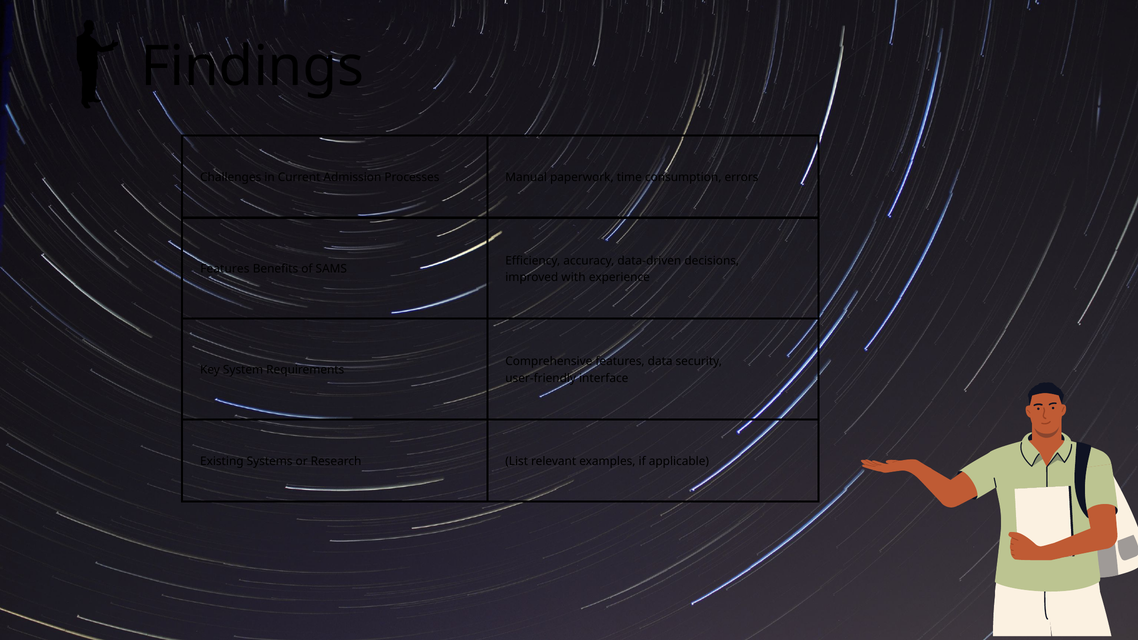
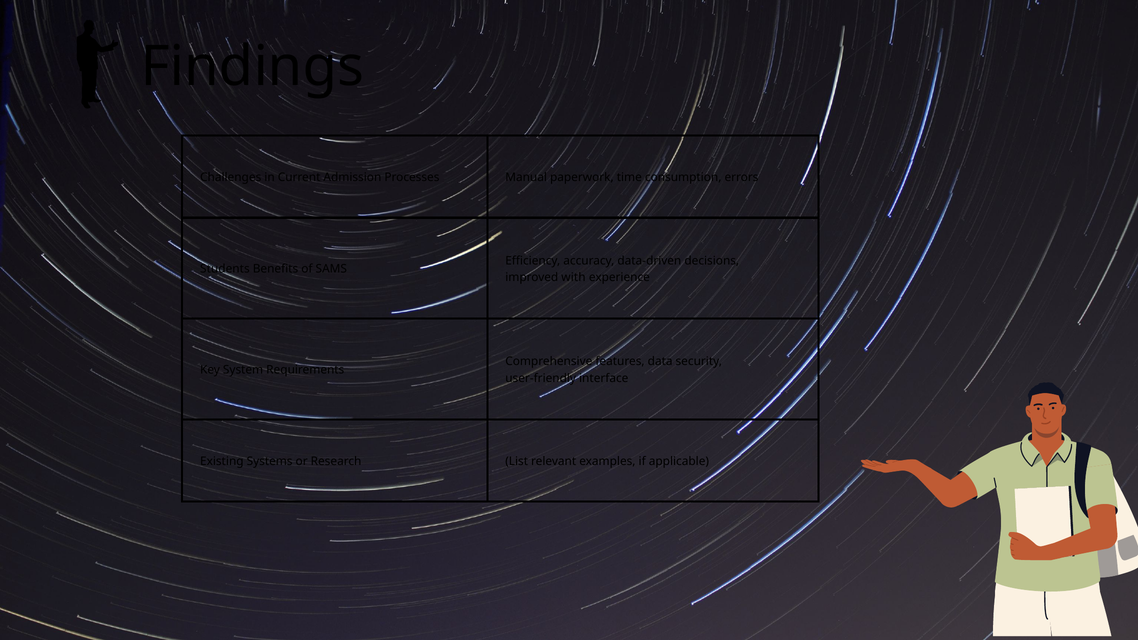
Features: Features -> Students (225, 269)
